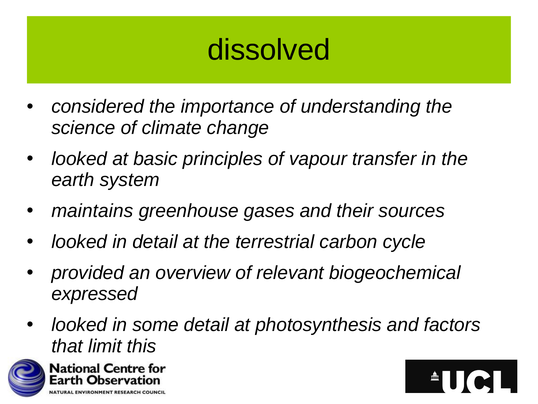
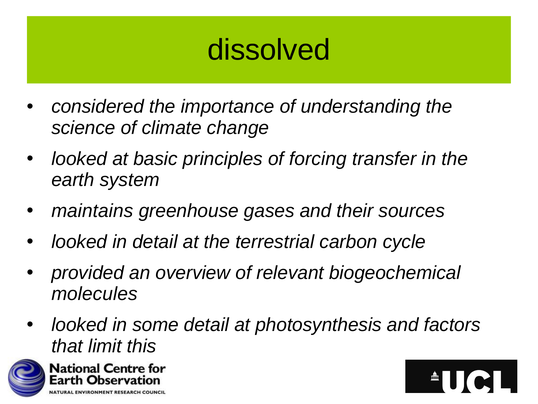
vapour: vapour -> forcing (318, 159)
expressed: expressed -> molecules (94, 294)
